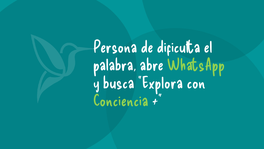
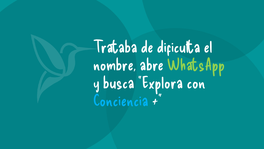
Persona: Persona -> Trataba (115, 47)
palabra: palabra -> nombre (115, 65)
Conciencia colour: light green -> light blue (121, 101)
